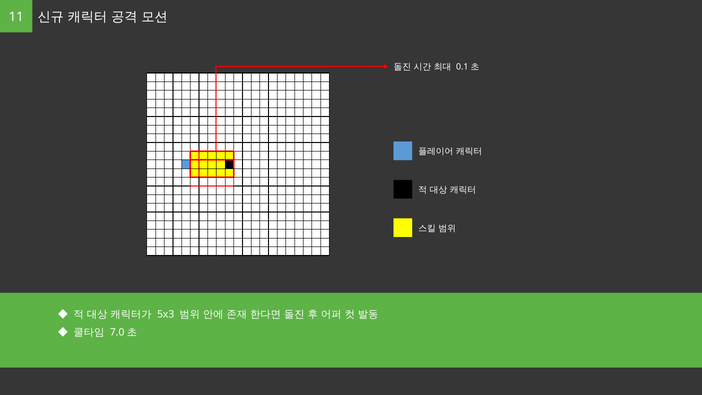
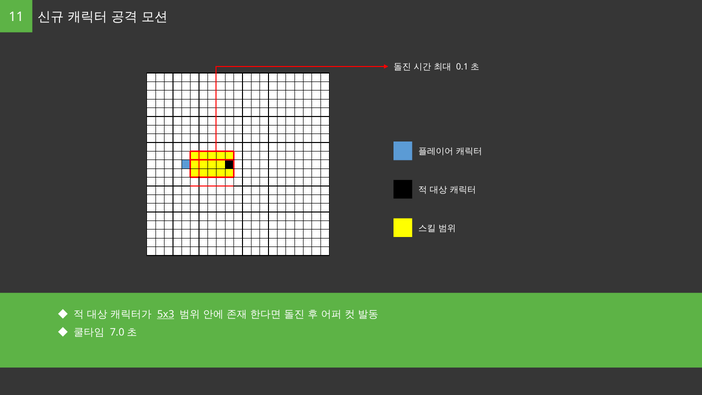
5x3 underline: none -> present (166, 314)
